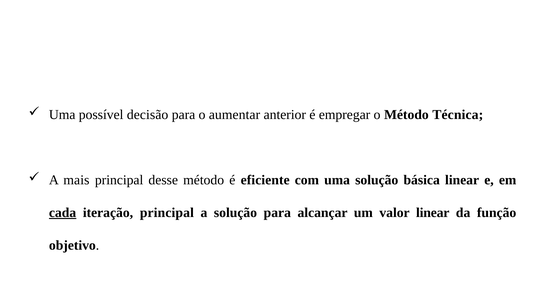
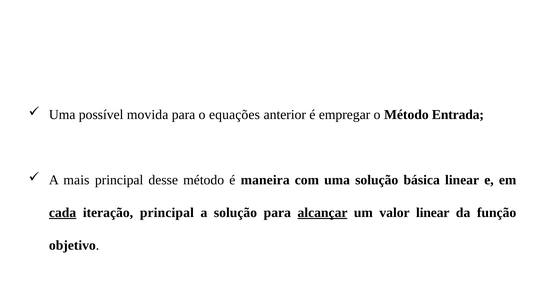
decisão: decisão -> movida (148, 115)
aumentar: aumentar -> equações (234, 115)
Técnica: Técnica -> Entrada (458, 115)
eficiente: eficiente -> maneira (265, 180)
alcançar underline: none -> present (322, 213)
